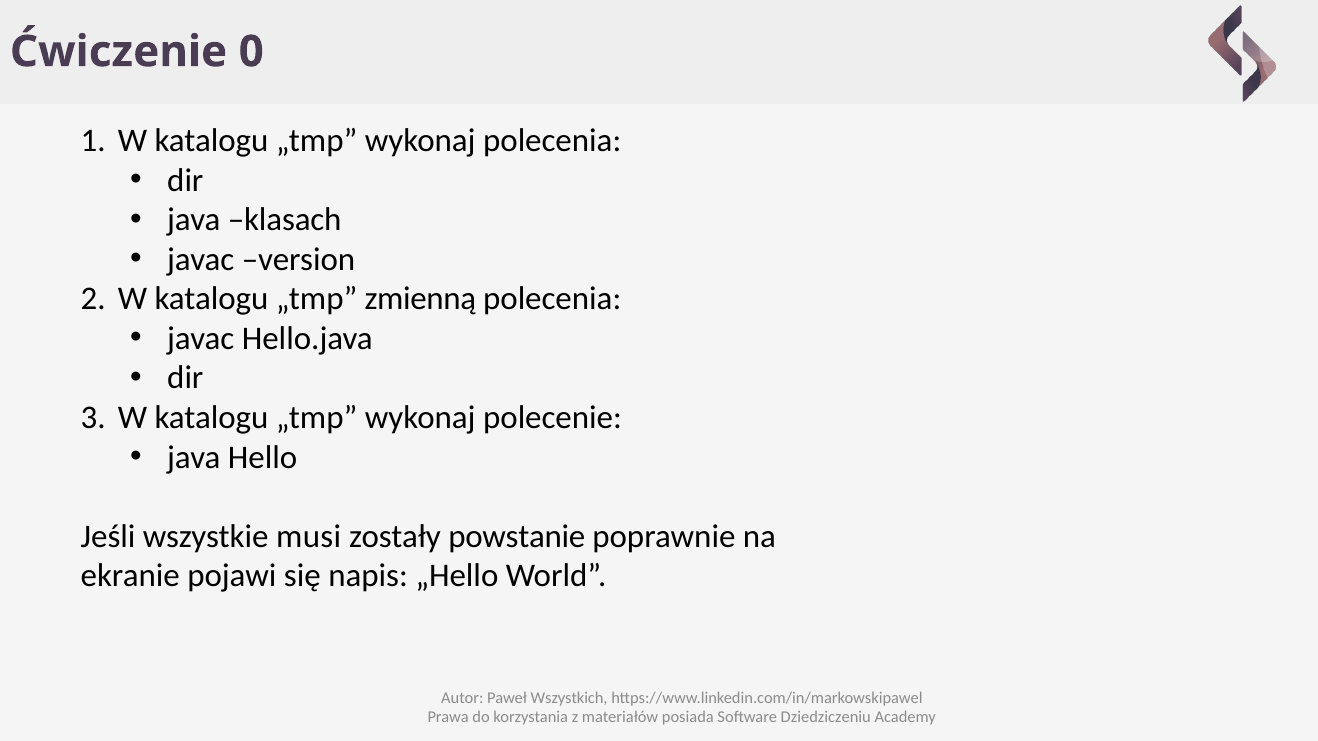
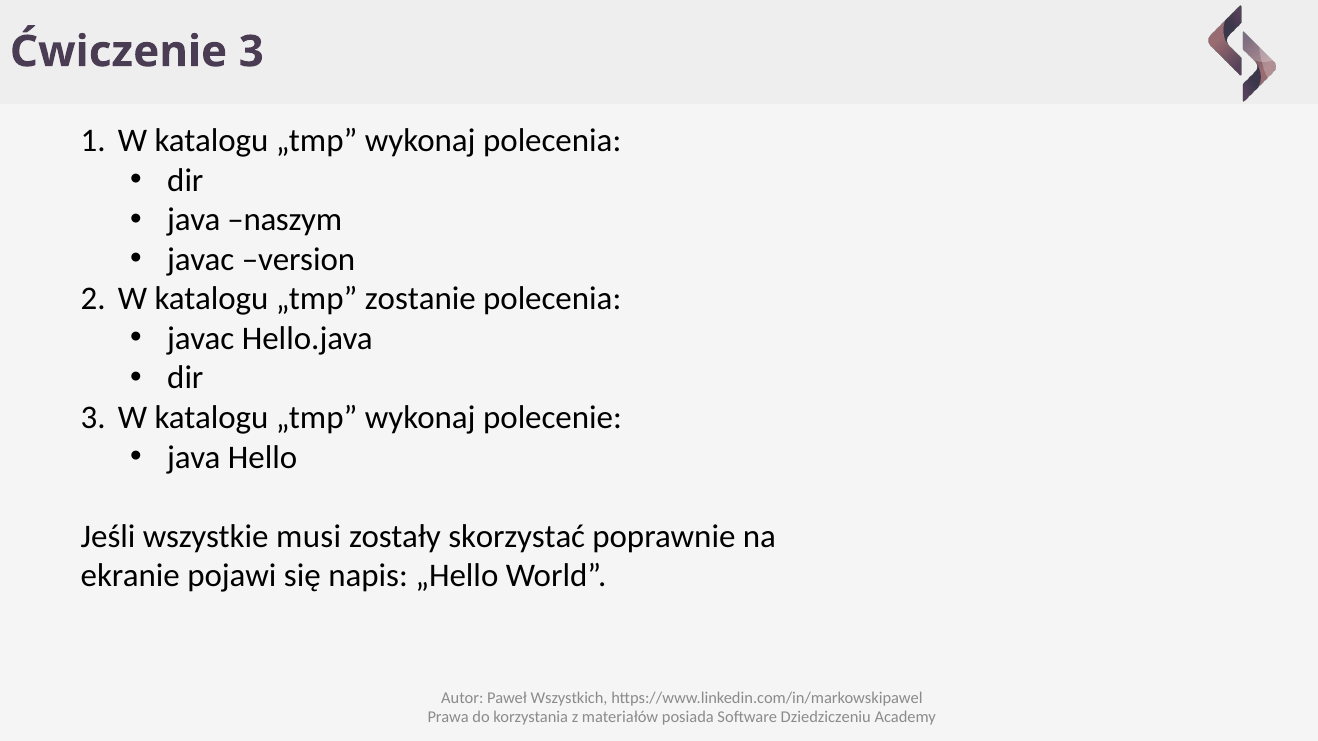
Ćwiczenie 0: 0 -> 3 (251, 52)
klasach: klasach -> naszym (285, 220)
zmienną: zmienną -> zostanie (420, 299)
powstanie: powstanie -> skorzystać (517, 536)
